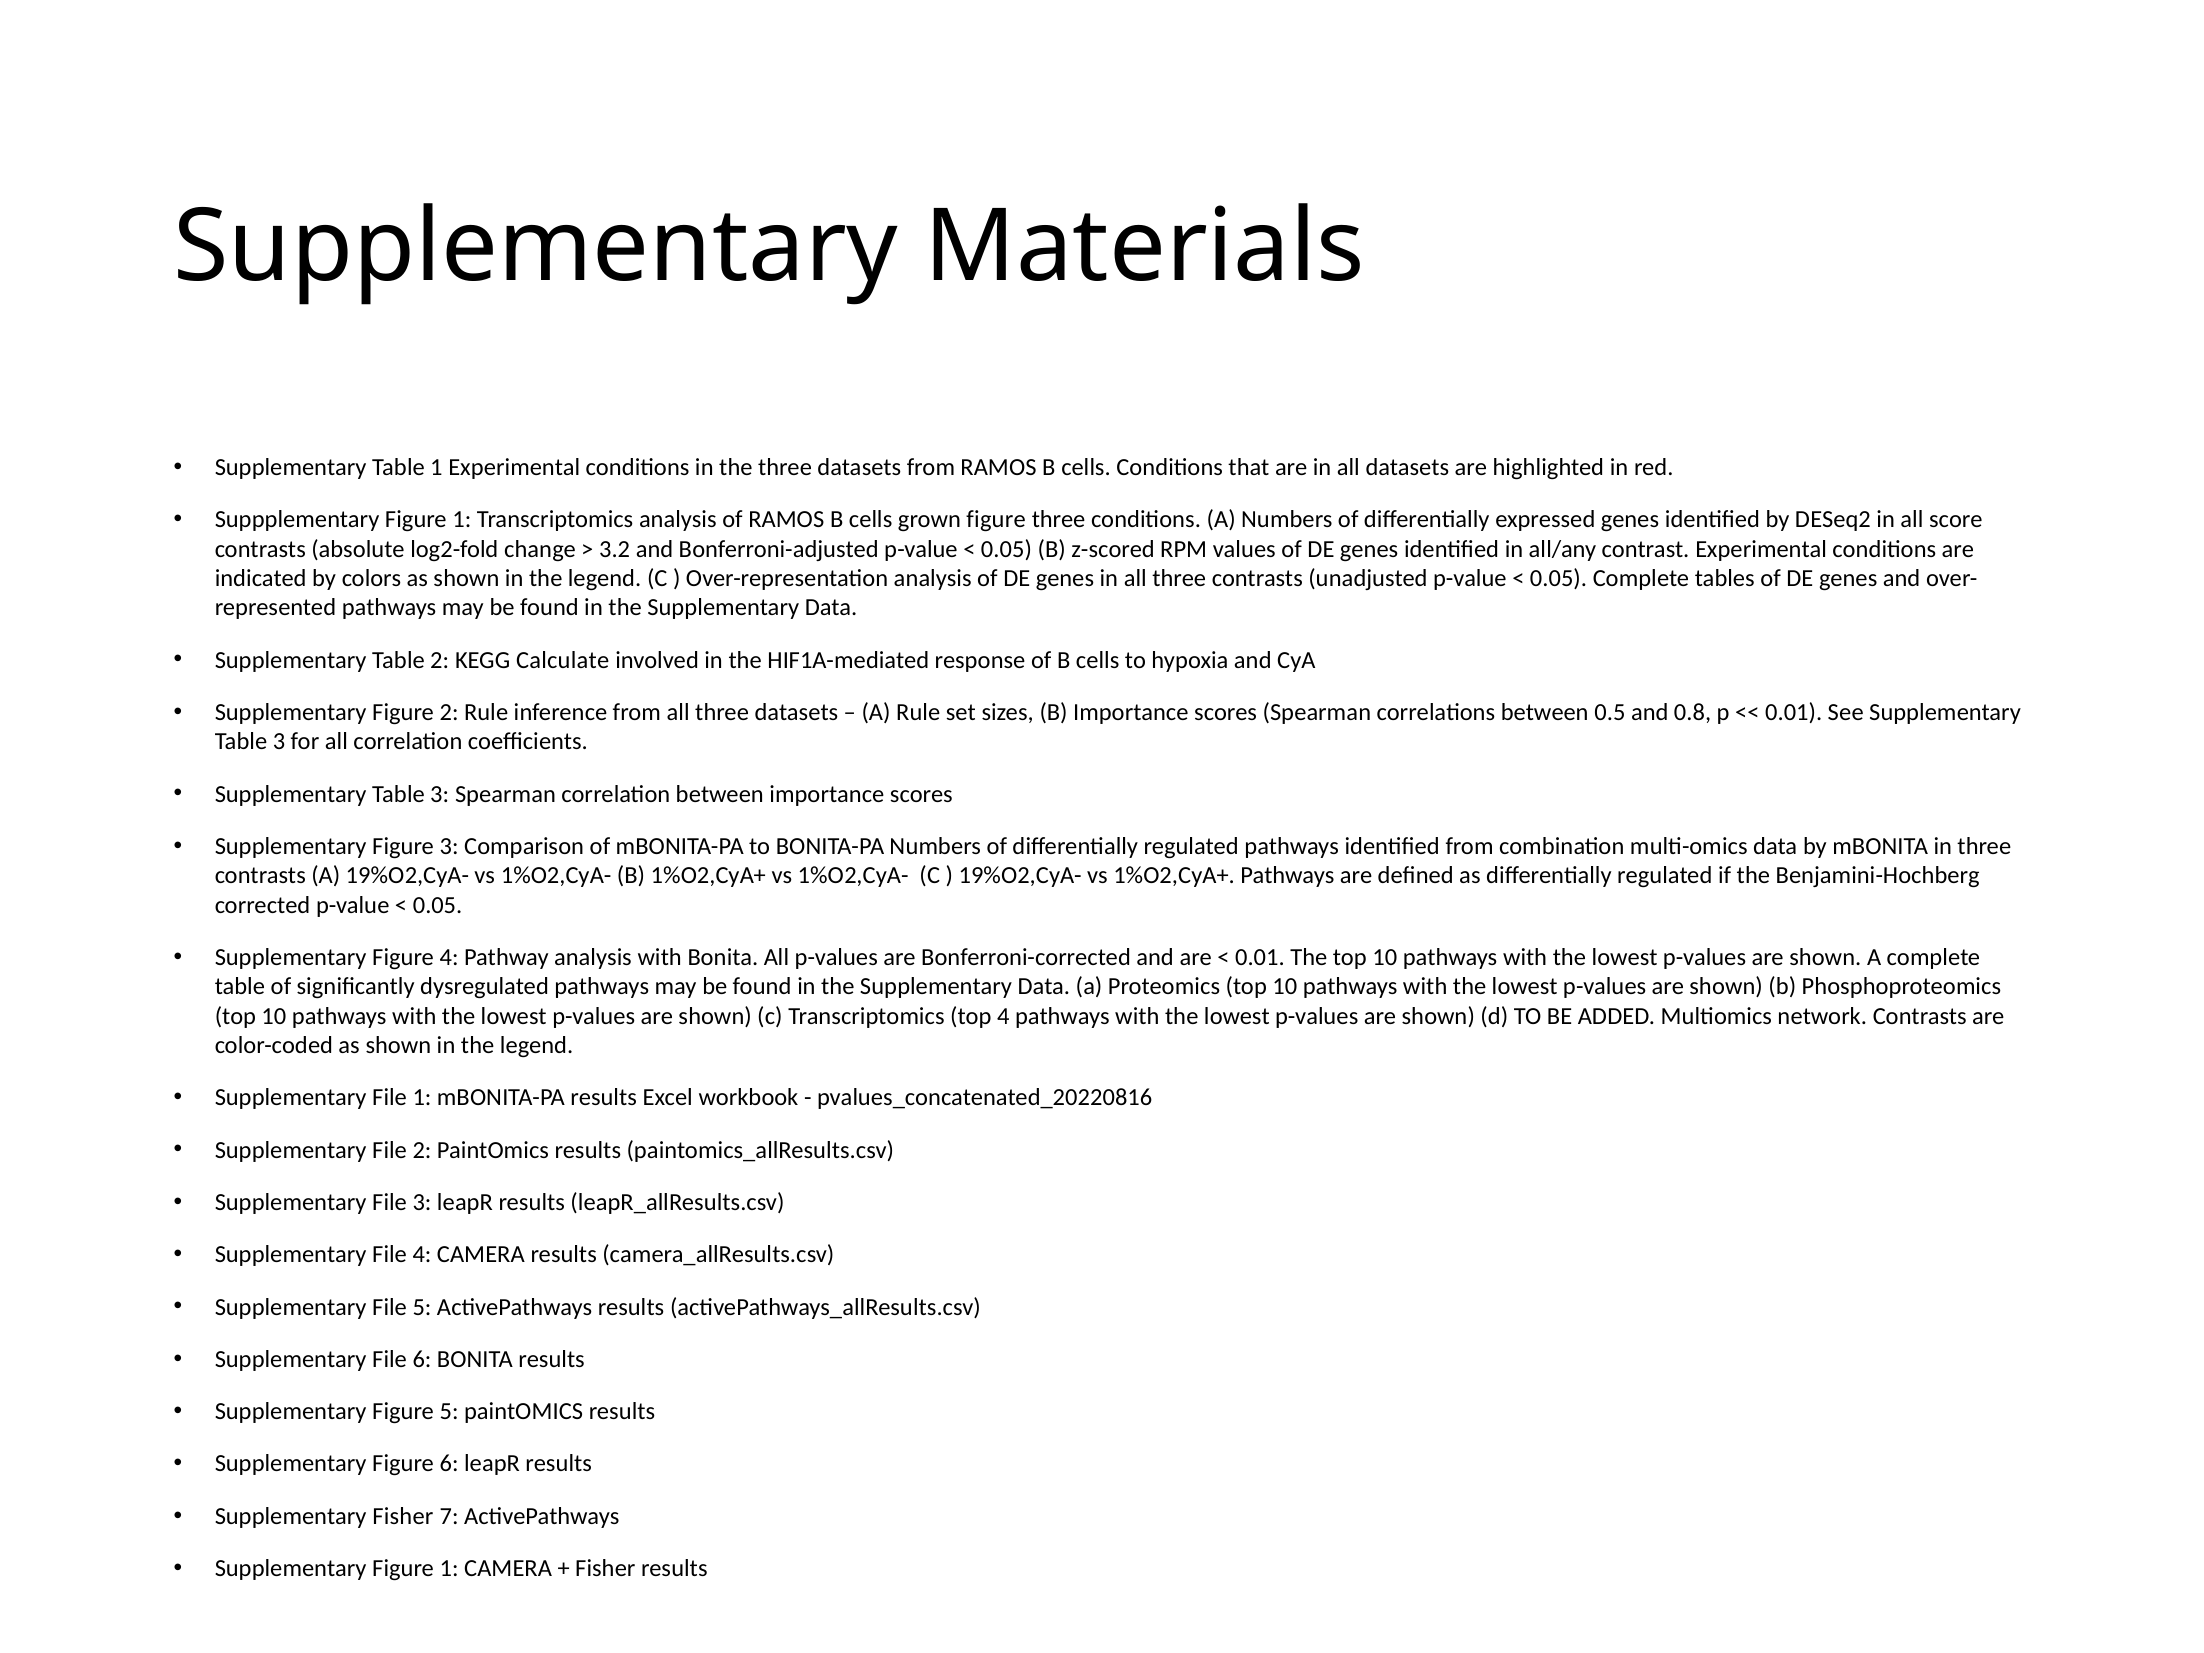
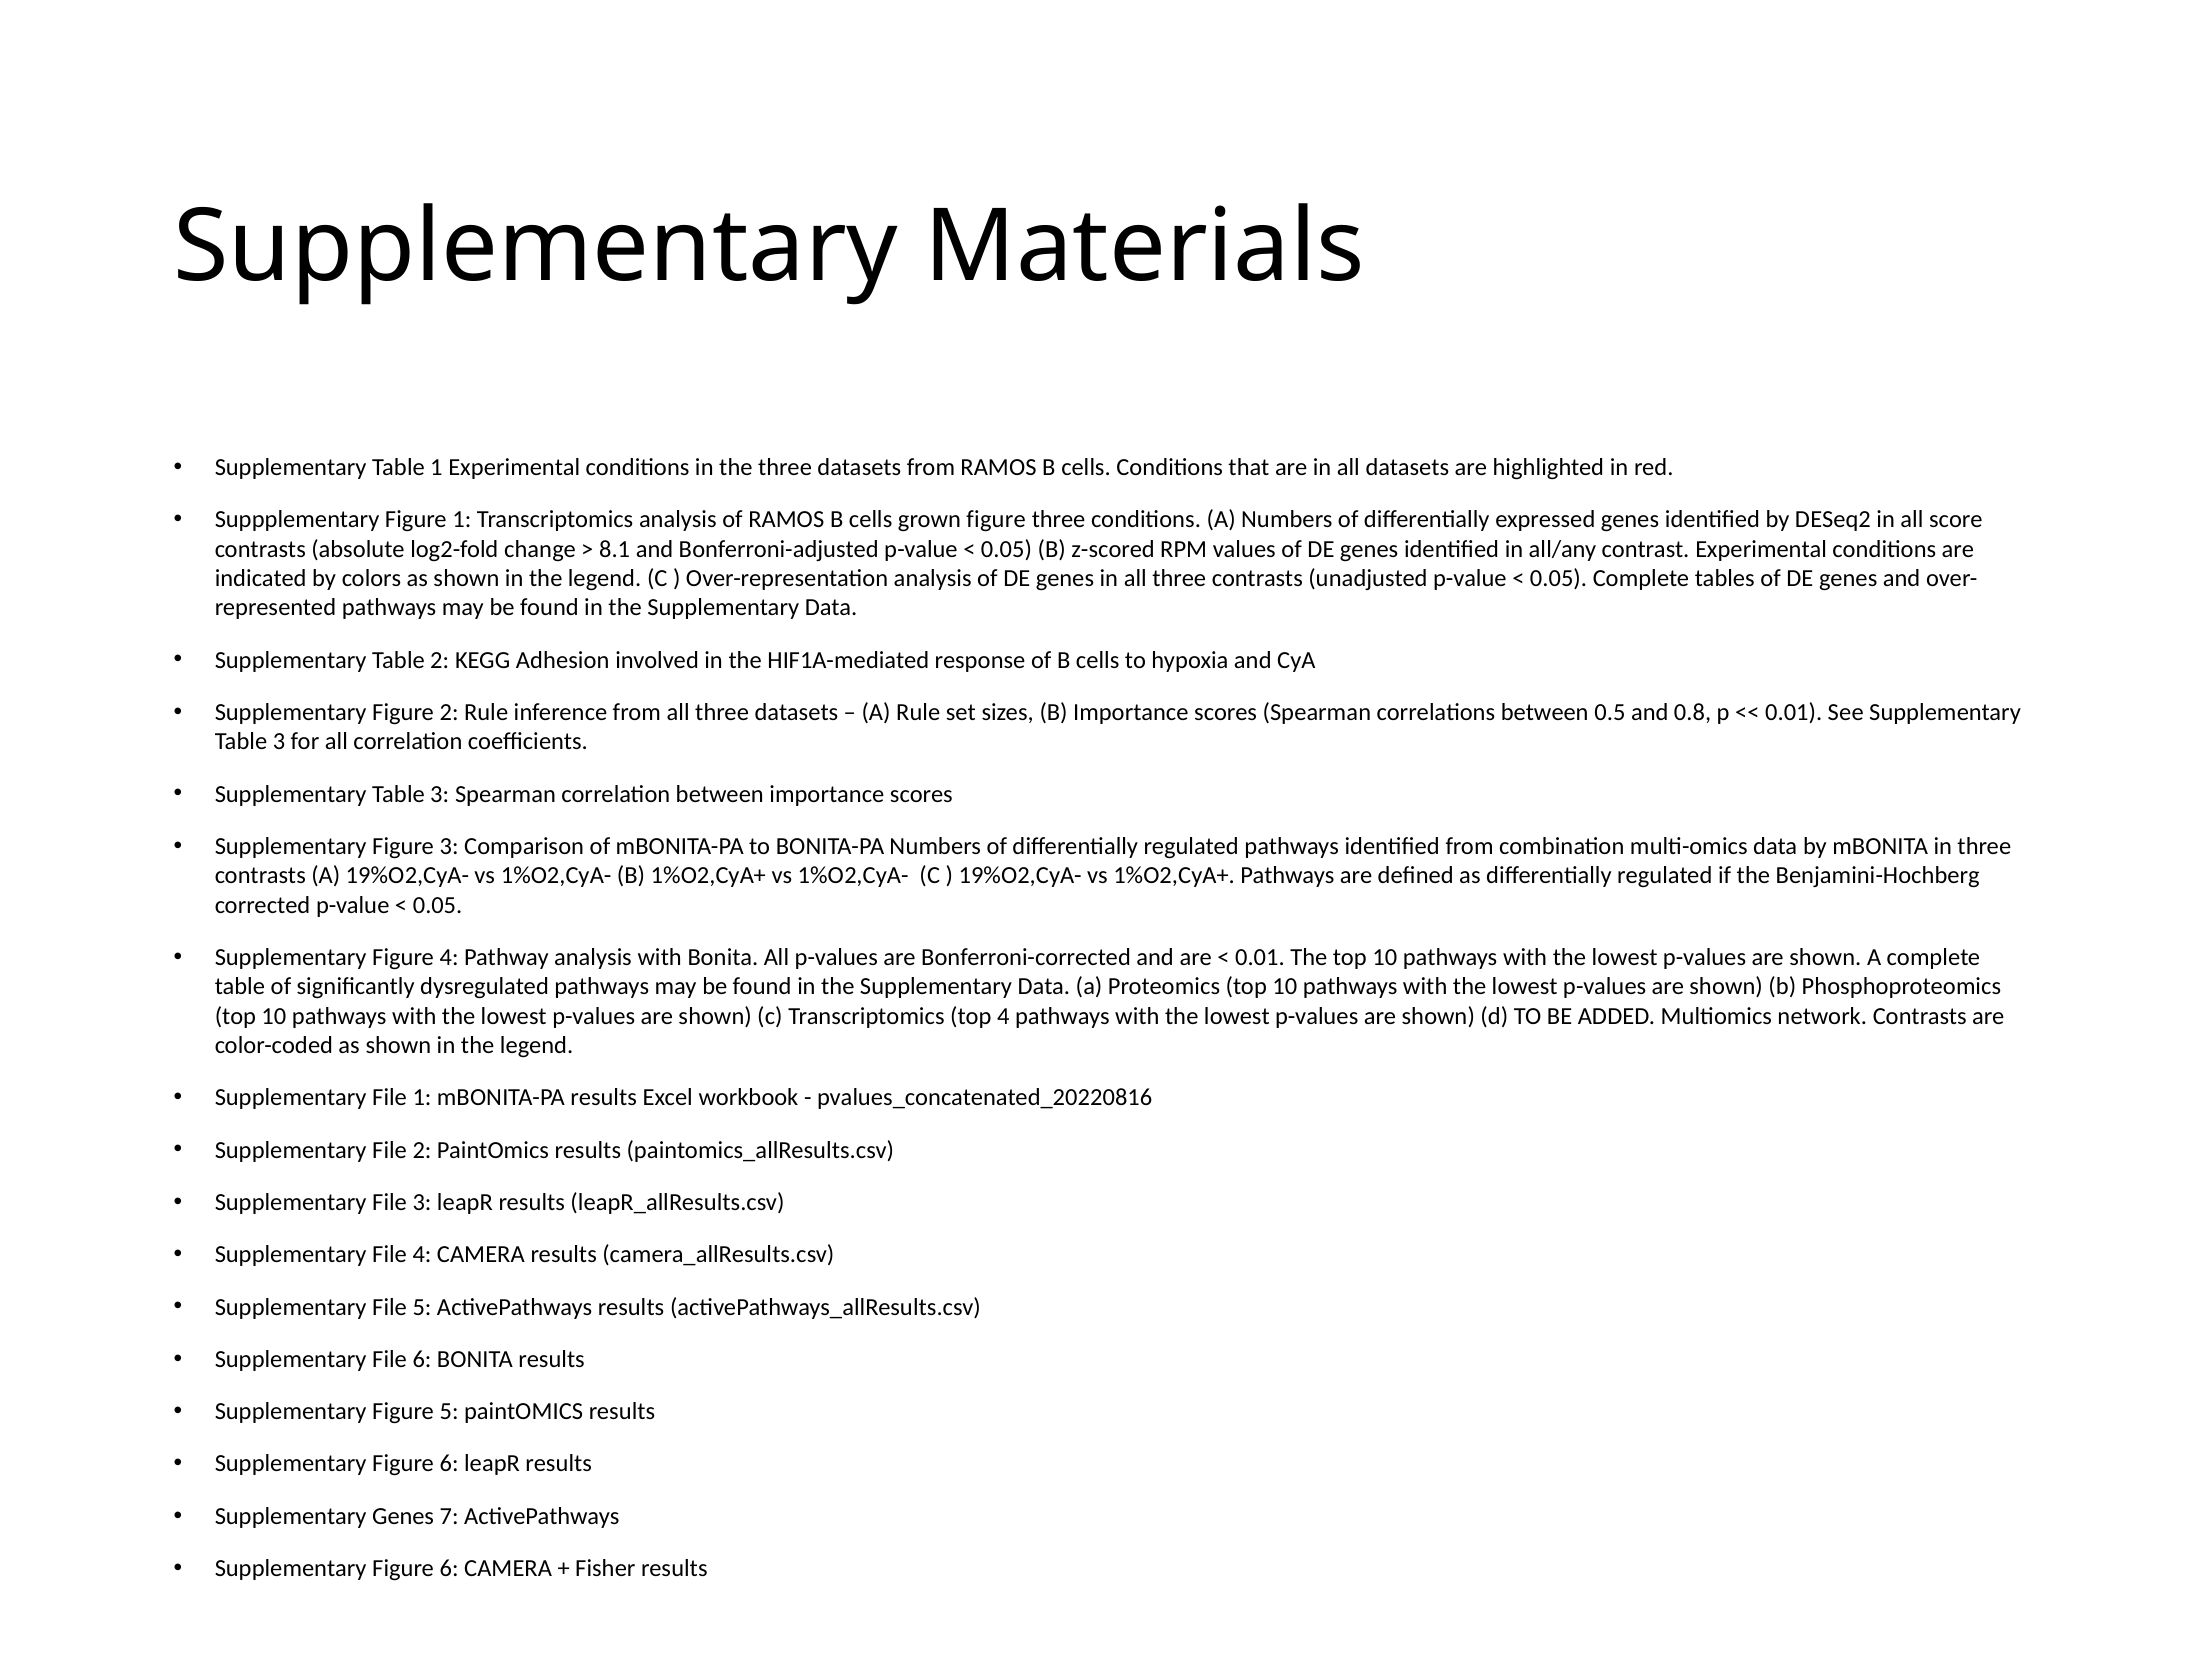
3.2: 3.2 -> 8.1 (615, 549)
Calculate: Calculate -> Adhesion (563, 660)
Supplementary Fisher: Fisher -> Genes (403, 1516)
1: 1 -> 6 (449, 1569)
